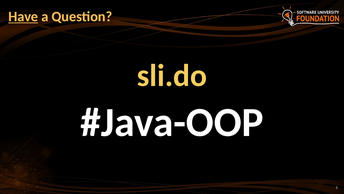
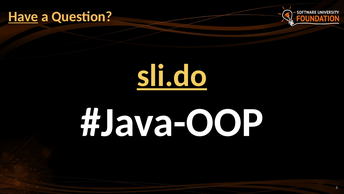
sli.do underline: none -> present (172, 75)
